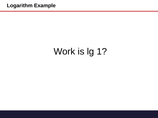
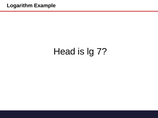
Work: Work -> Head (64, 52)
1: 1 -> 7 (102, 52)
